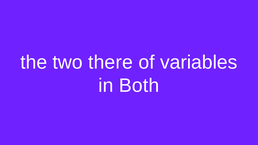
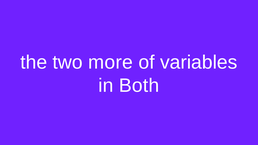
there: there -> more (111, 62)
